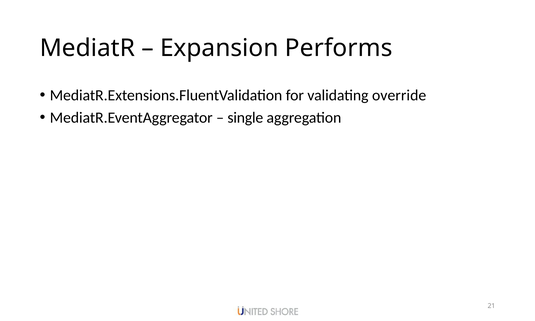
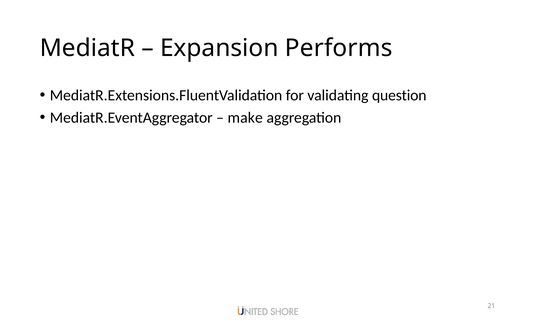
override: override -> question (399, 95)
single: single -> make (245, 118)
